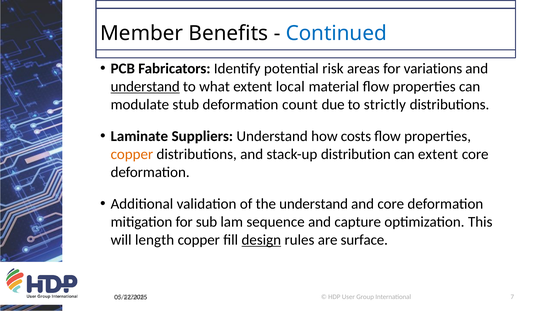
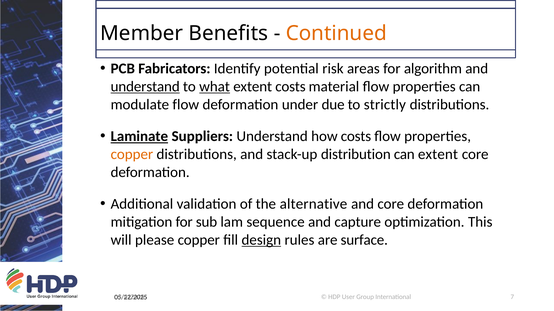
Continued colour: blue -> orange (336, 33)
variations: variations -> algorithm (433, 69)
what underline: none -> present (215, 87)
extent local: local -> costs (290, 87)
modulate stub: stub -> flow (186, 105)
count: count -> under (300, 105)
Laminate underline: none -> present (139, 137)
the understand: understand -> alternative (313, 204)
length: length -> please (155, 240)
